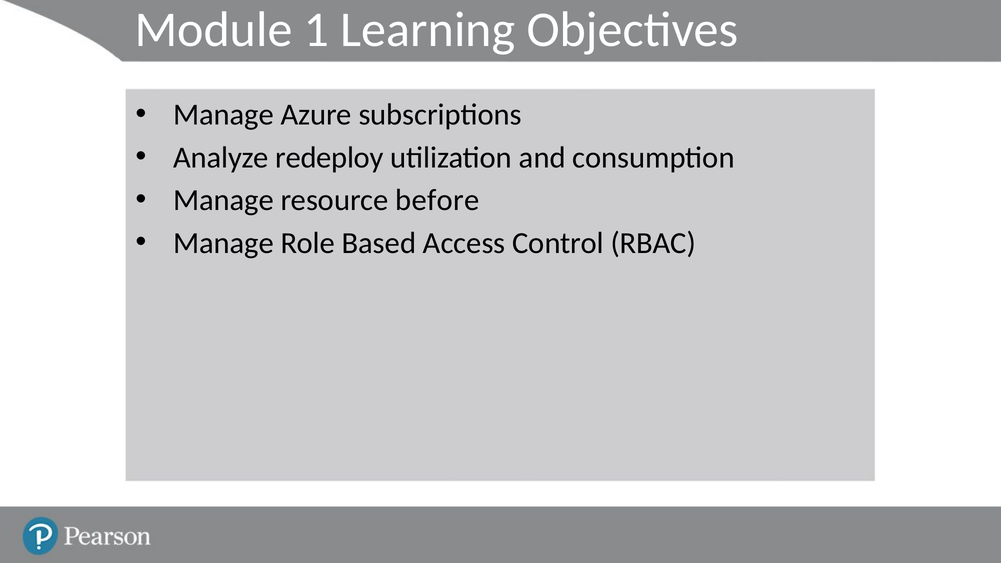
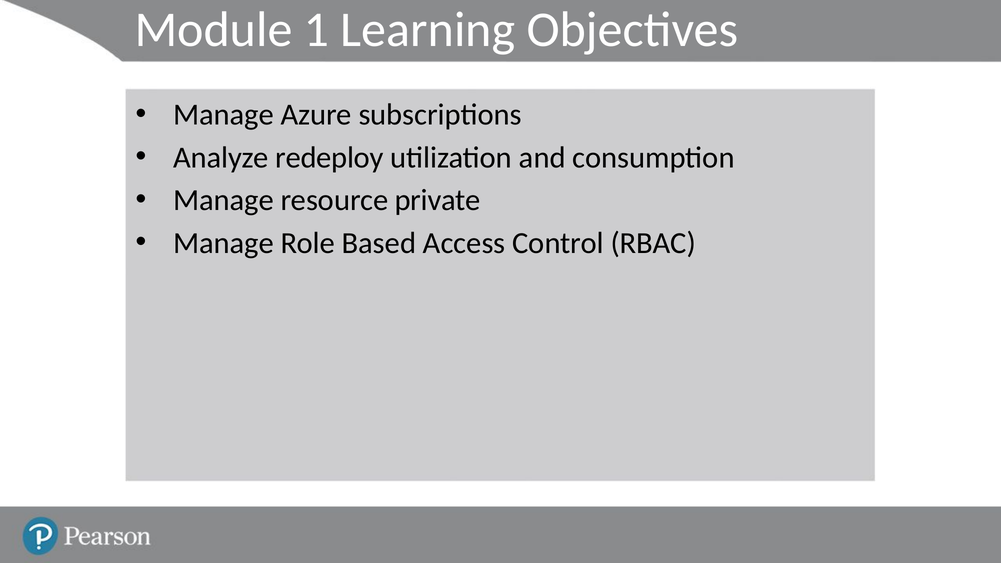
before: before -> private (438, 200)
